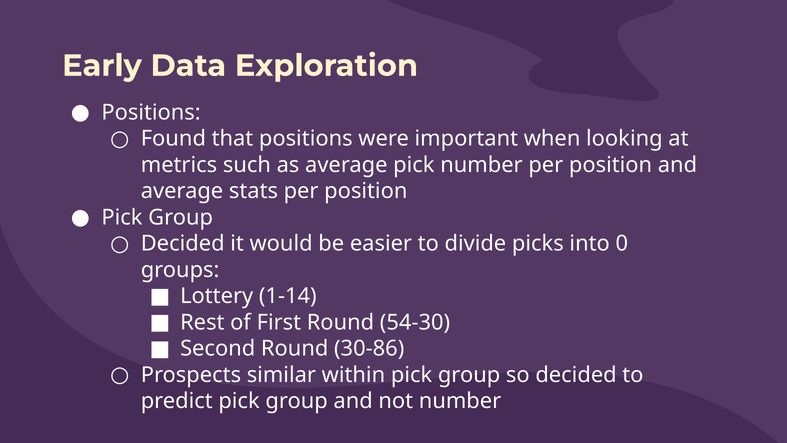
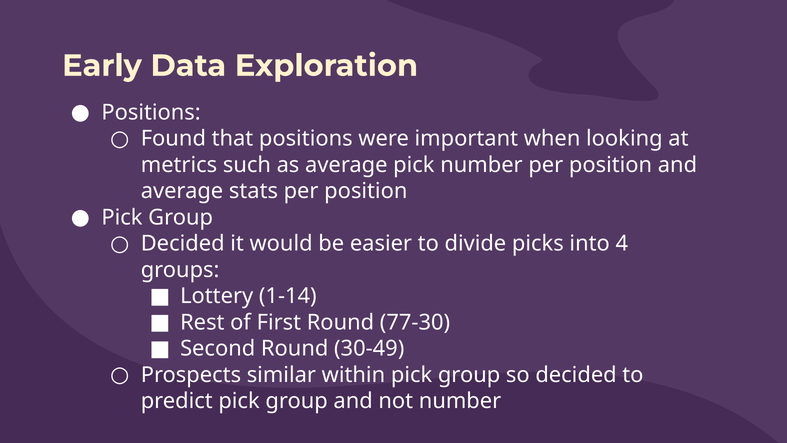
0: 0 -> 4 (622, 244)
54-30: 54-30 -> 77-30 (415, 322)
30-86: 30-86 -> 30-49 (369, 349)
